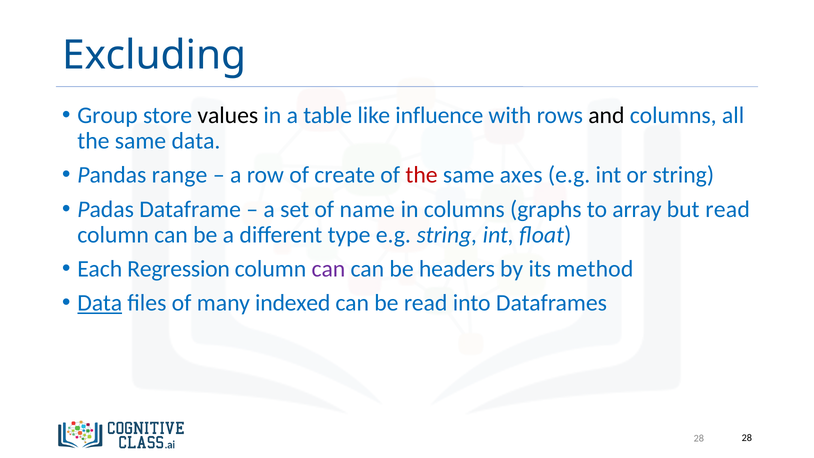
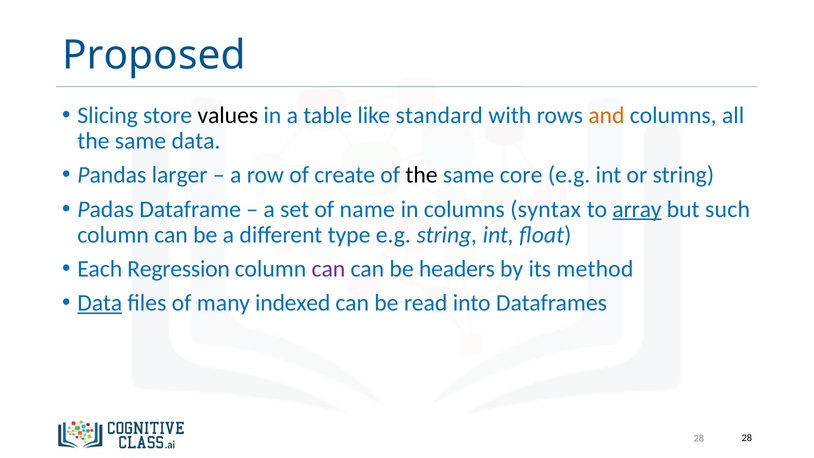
Excluding: Excluding -> Proposed (154, 55)
Group: Group -> Slicing (108, 115)
influence: influence -> standard (439, 115)
and colour: black -> orange (606, 115)
range: range -> larger (180, 175)
the colour: red -> black (422, 175)
axes: axes -> core (521, 175)
graphs: graphs -> syntax (546, 209)
array underline: none -> present (637, 209)
but read: read -> such (728, 209)
